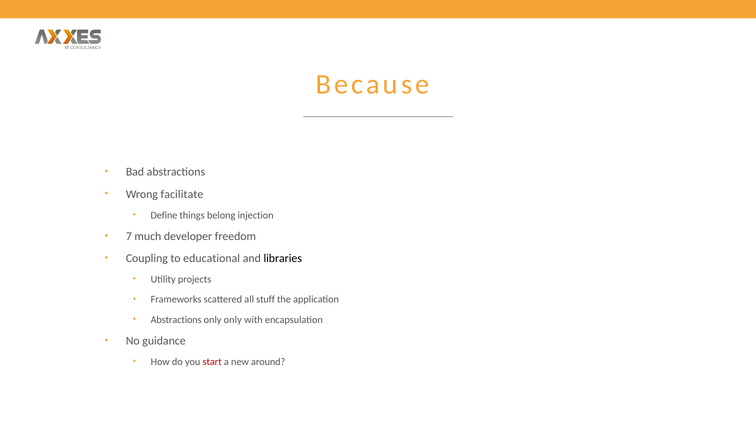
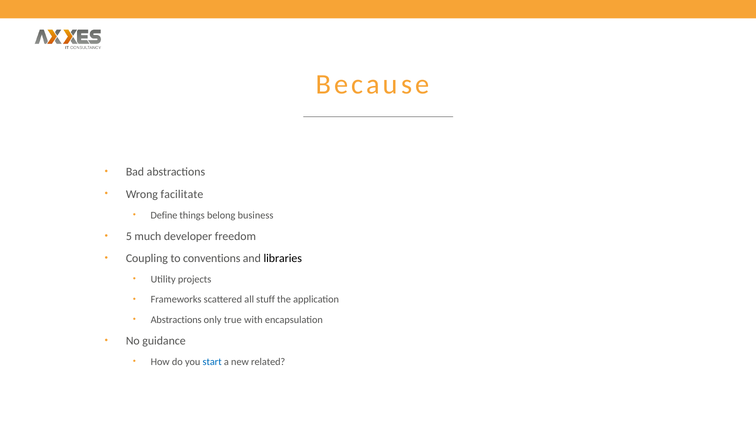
injection: injection -> business (256, 215)
7: 7 -> 5 (129, 236)
educational: educational -> conventions (212, 259)
only only: only -> true (233, 320)
start colour: red -> blue (212, 362)
around: around -> related (268, 362)
